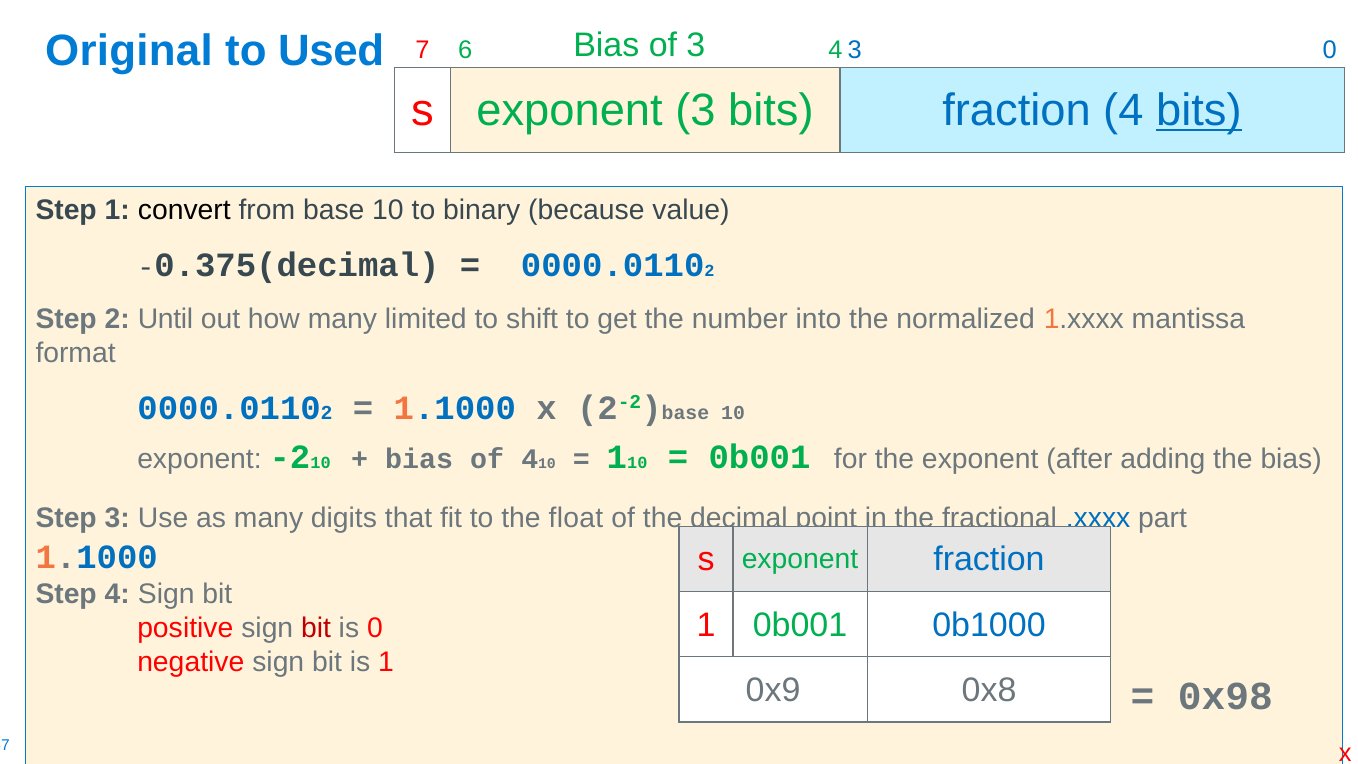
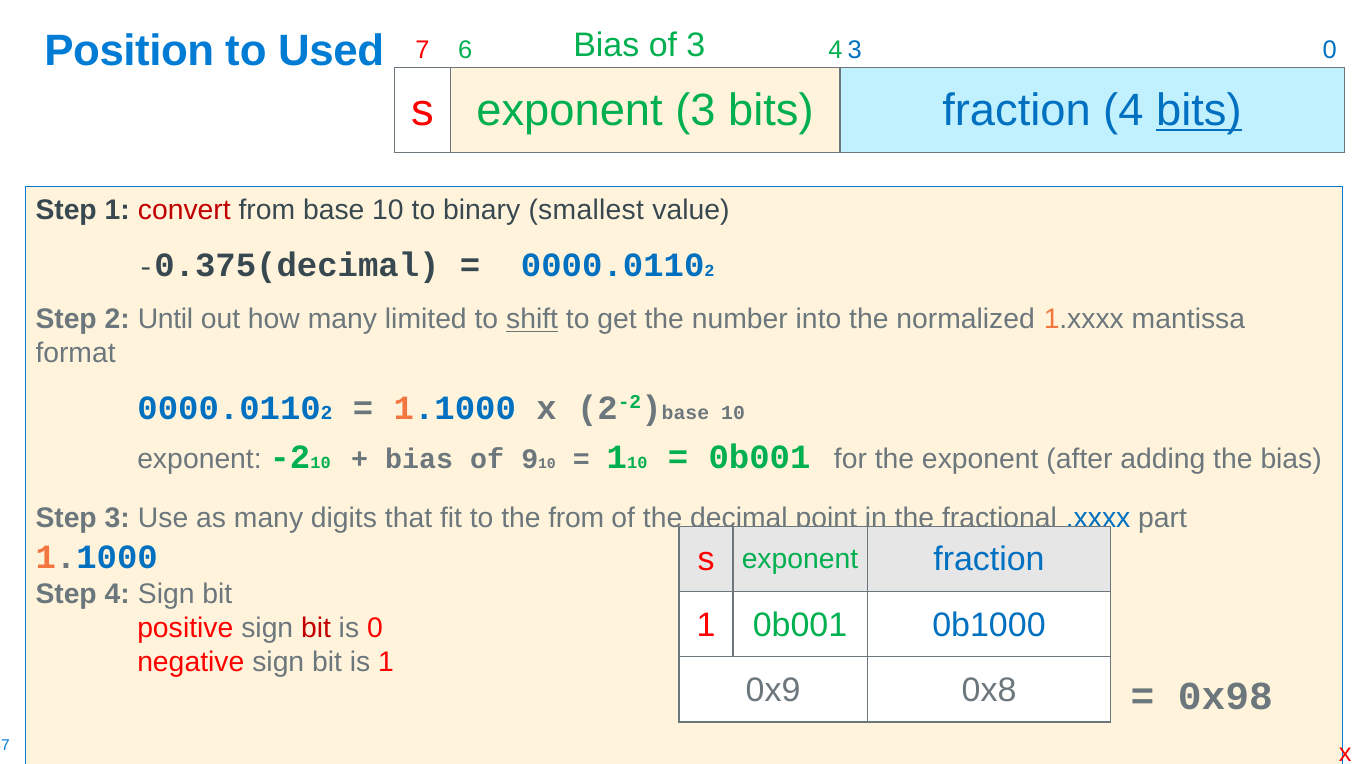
Original: Original -> Position (129, 51)
convert colour: black -> red (184, 210)
because: because -> smallest (586, 210)
shift underline: none -> present (532, 319)
of 4: 4 -> 9 (530, 459)
the float: float -> from (576, 518)
